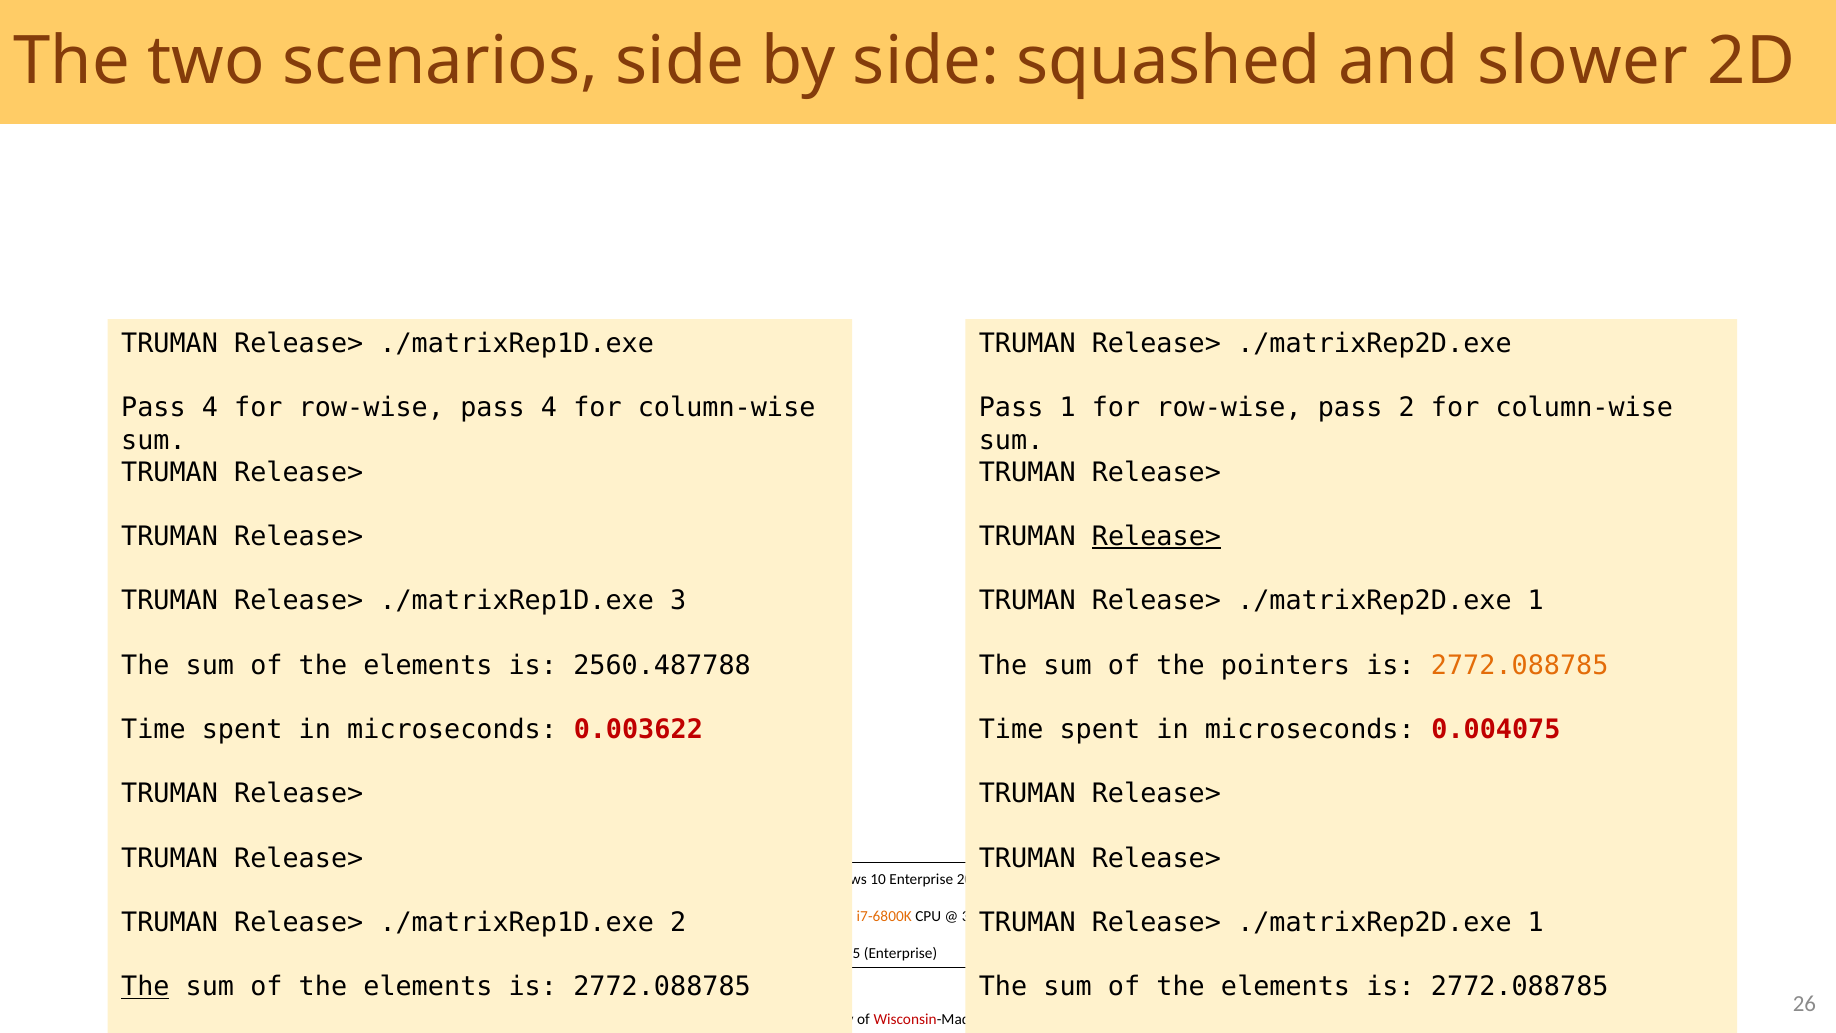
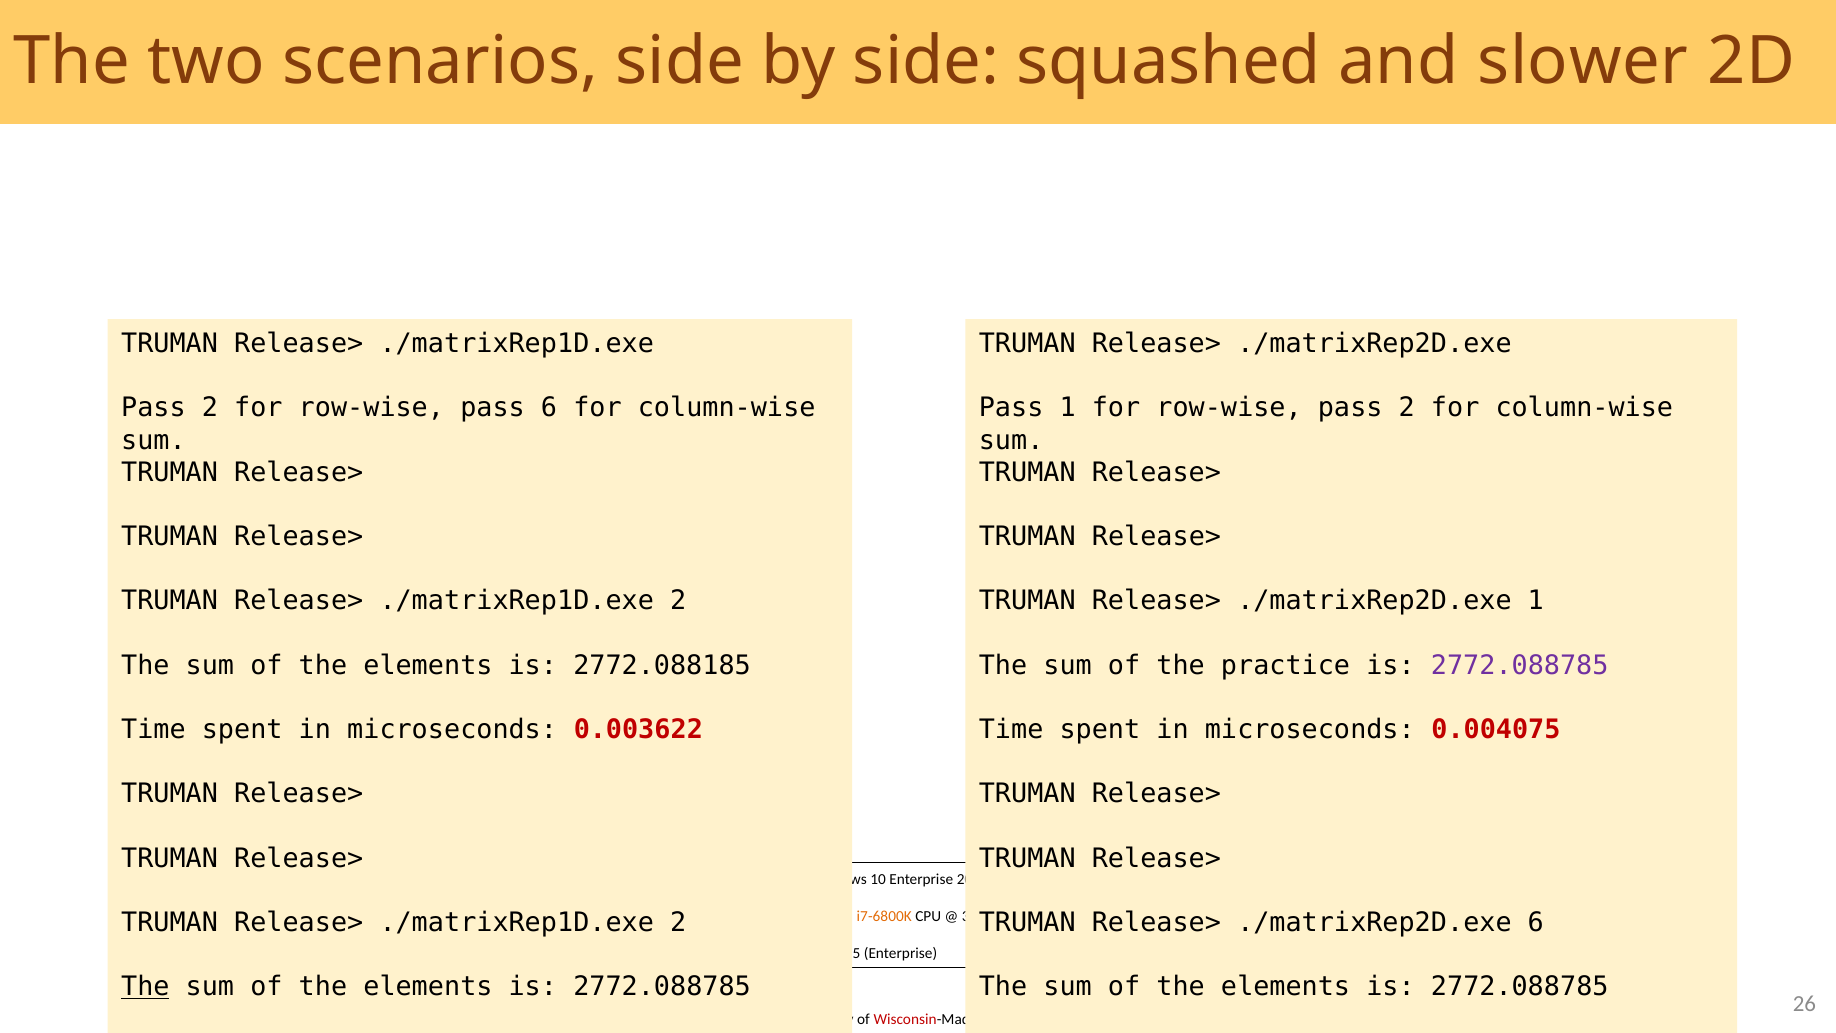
4: 4 -> 2 (210, 408)
row-wise pass 4: 4 -> 6 (549, 408)
Release> underline: present -> none (1156, 537)
3: 3 -> 2 (678, 601)
2560.487788: 2560.487788 -> 2772.088185 (662, 665)
pointers: pointers -> practice (1286, 665)
2772.088785 colour: orange -> purple (1520, 665)
1: 1 -> 6 (1536, 922)
